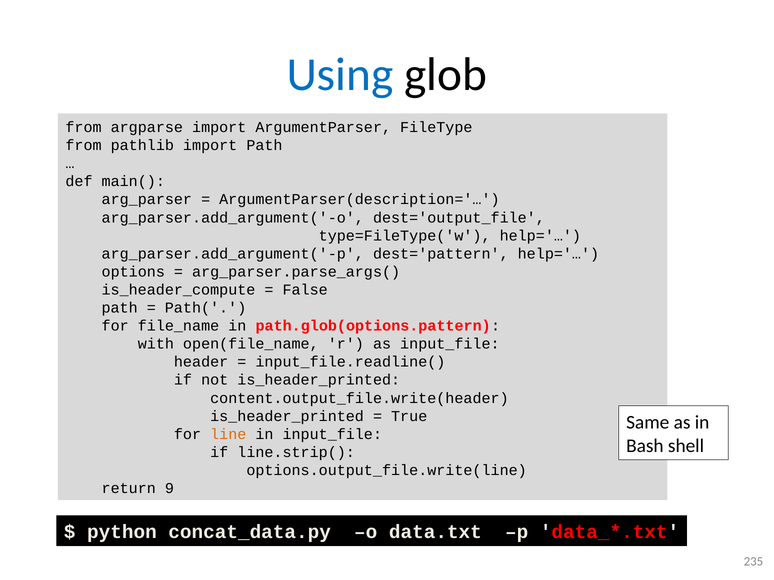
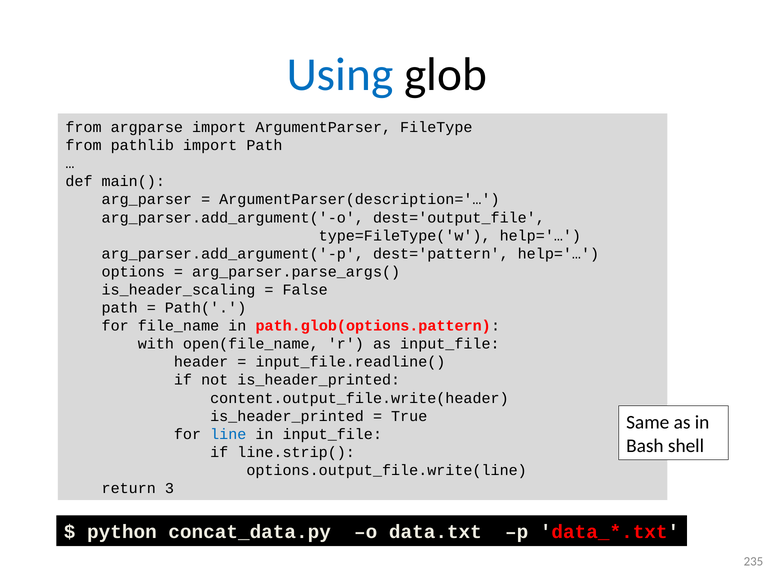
is_header_compute: is_header_compute -> is_header_scaling (178, 290)
line colour: orange -> blue (228, 435)
9: 9 -> 3 (169, 489)
